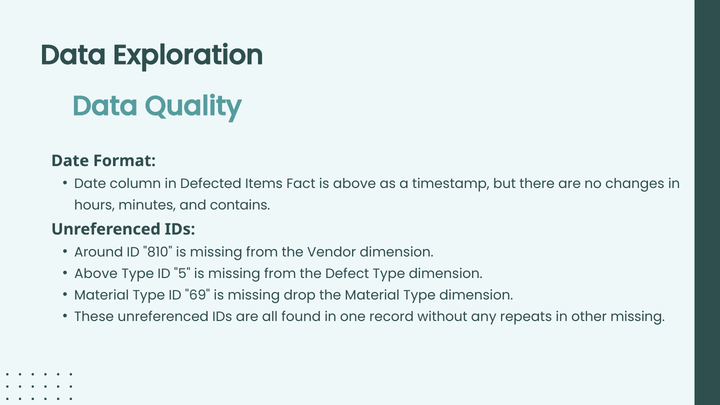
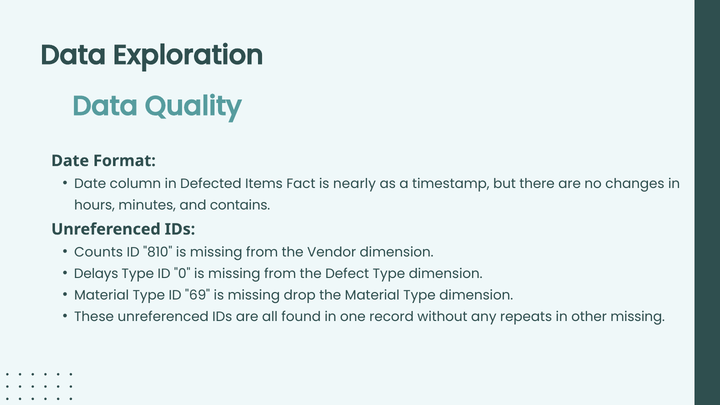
is above: above -> nearly (354, 184)
Around: Around -> Counts (99, 252)
Above: Above -> Delays (96, 274)
5: 5 -> 0 (182, 274)
